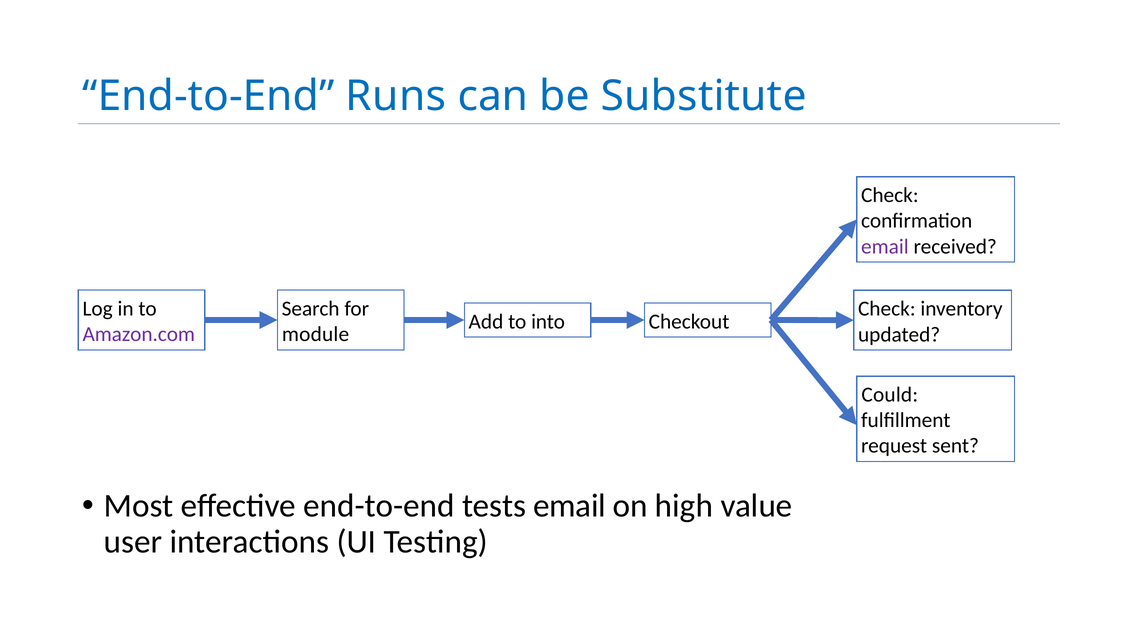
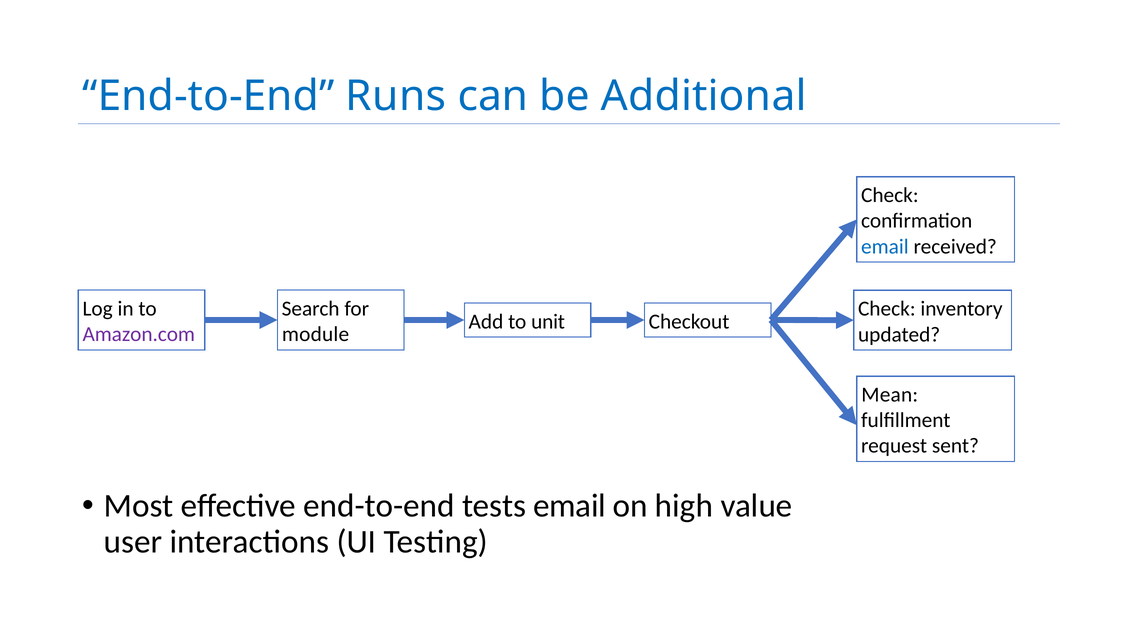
Substitute: Substitute -> Additional (704, 96)
email colour: purple -> blue (885, 247)
into: into -> unit (548, 322)
Could: Could -> Mean (890, 395)
